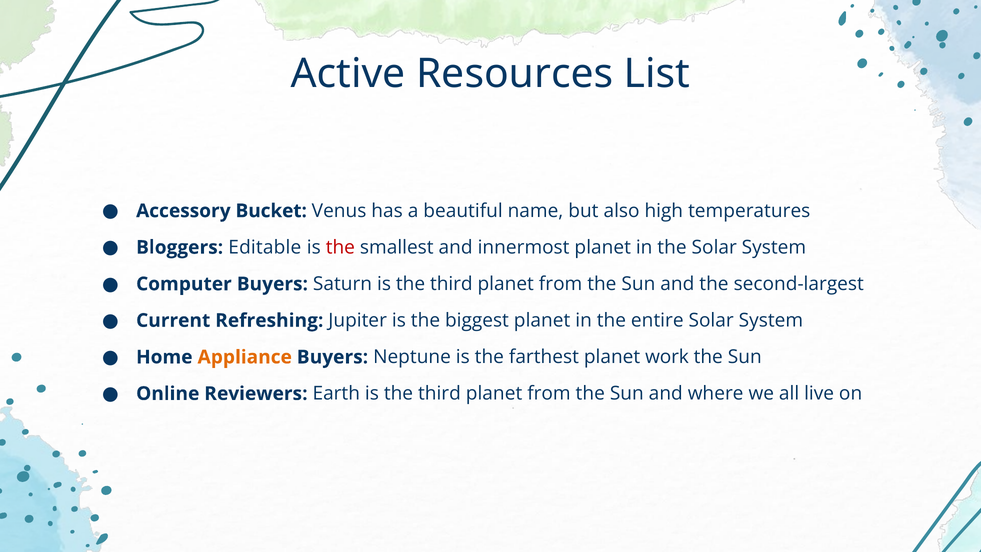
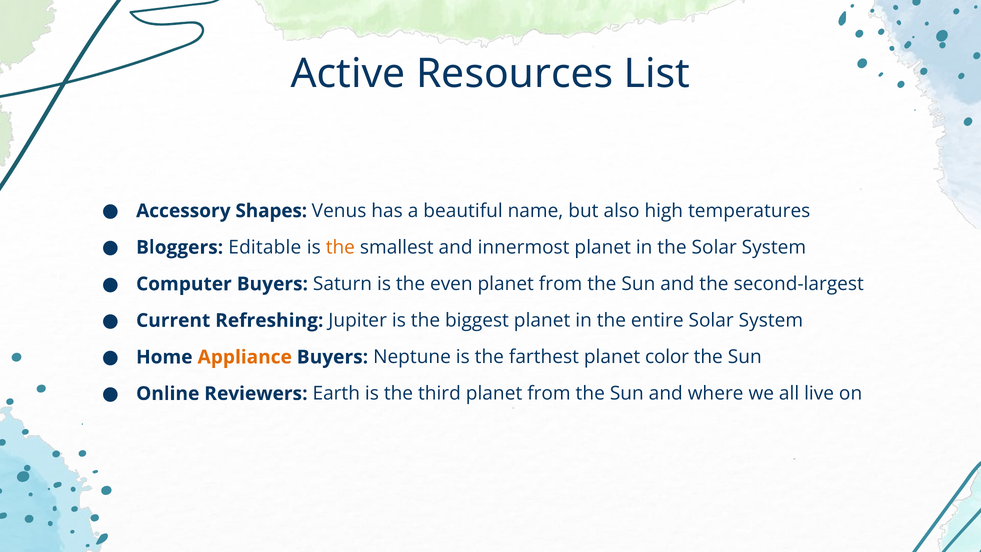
Bucket: Bucket -> Shapes (271, 211)
the colour: red -> orange (340, 247)
Saturn is the third: third -> even (451, 284)
work: work -> color (667, 357)
